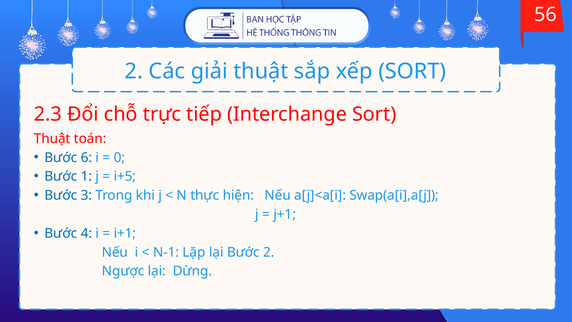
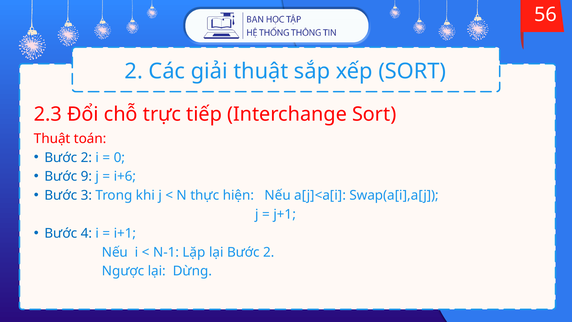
6: 6 -> 2 (86, 157)
1: 1 -> 9 (86, 176)
i+5: i+5 -> i+6 (125, 176)
